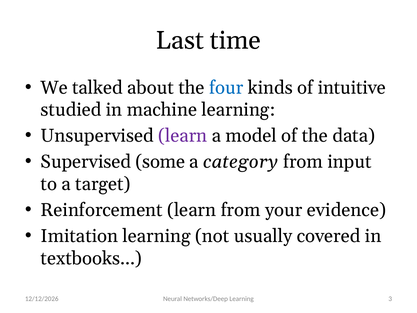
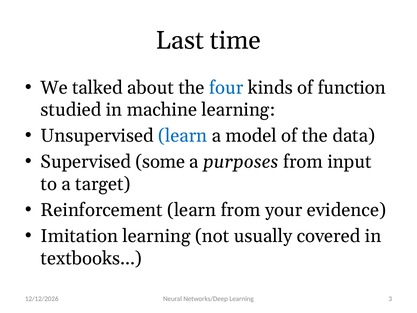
intuitive: intuitive -> function (352, 87)
learn colour: purple -> blue (183, 136)
category: category -> purposes (241, 162)
